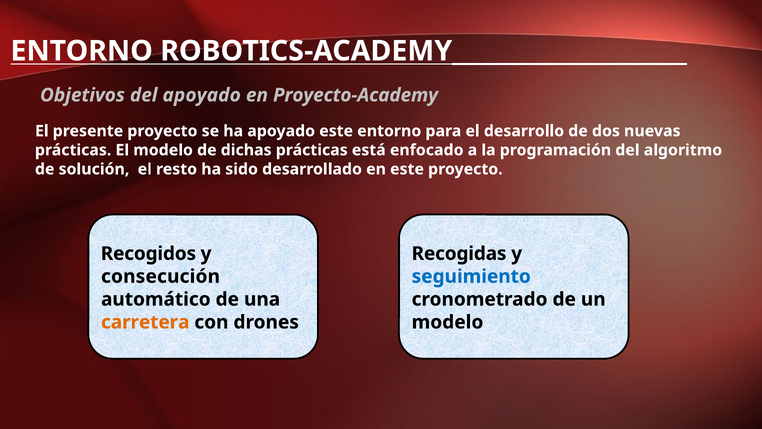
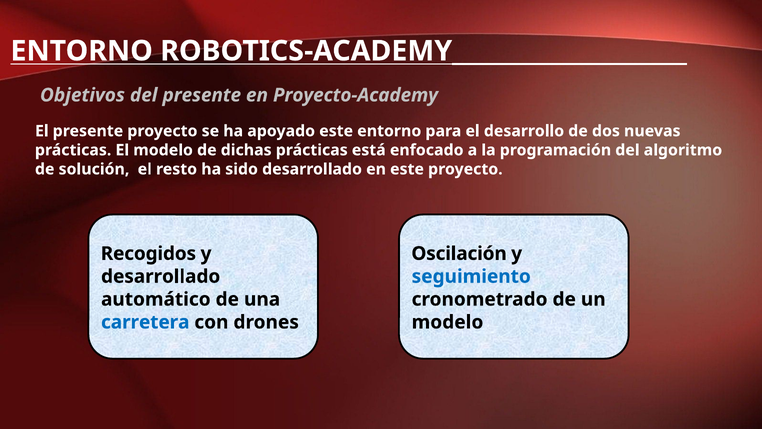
del apoyado: apoyado -> presente (202, 95)
Recogidas: Recogidas -> Oscilación (459, 253)
consecución: consecución -> desarrollado (161, 276)
carretera colour: orange -> blue (145, 322)
